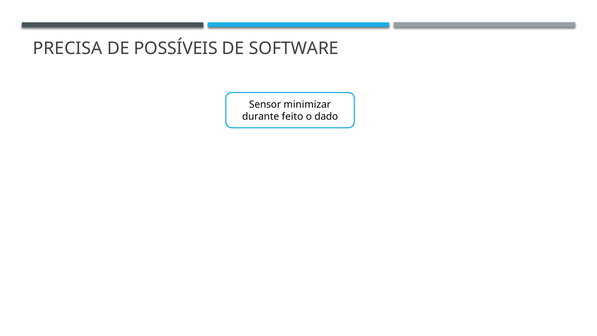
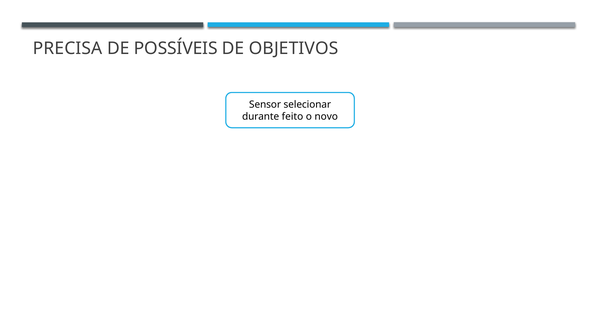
SOFTWARE: SOFTWARE -> OBJETIVOS (294, 48)
minimizar: minimizar -> selecionar (307, 105)
dado: dado -> novo (326, 117)
